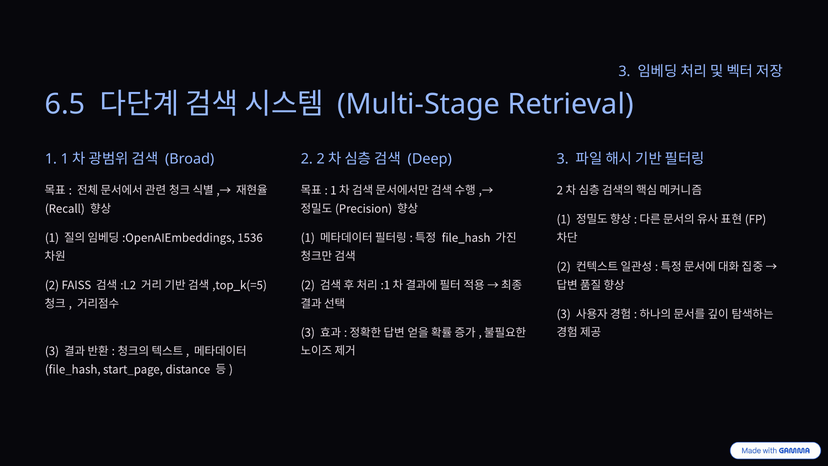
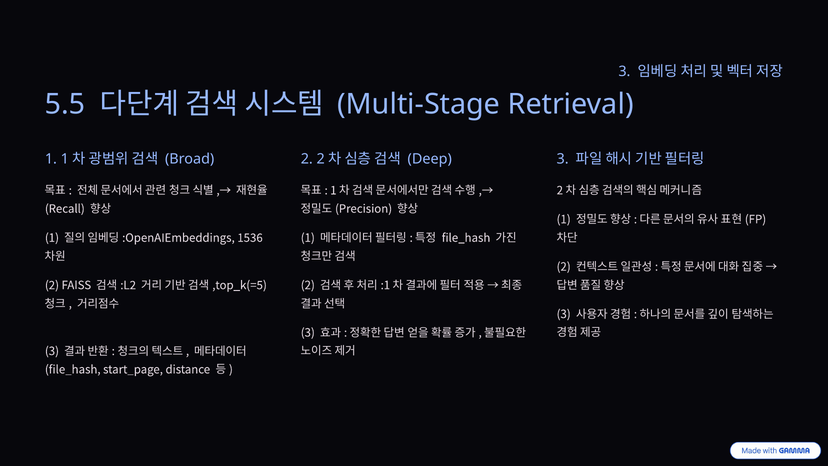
6.5: 6.5 -> 5.5 (65, 104)
